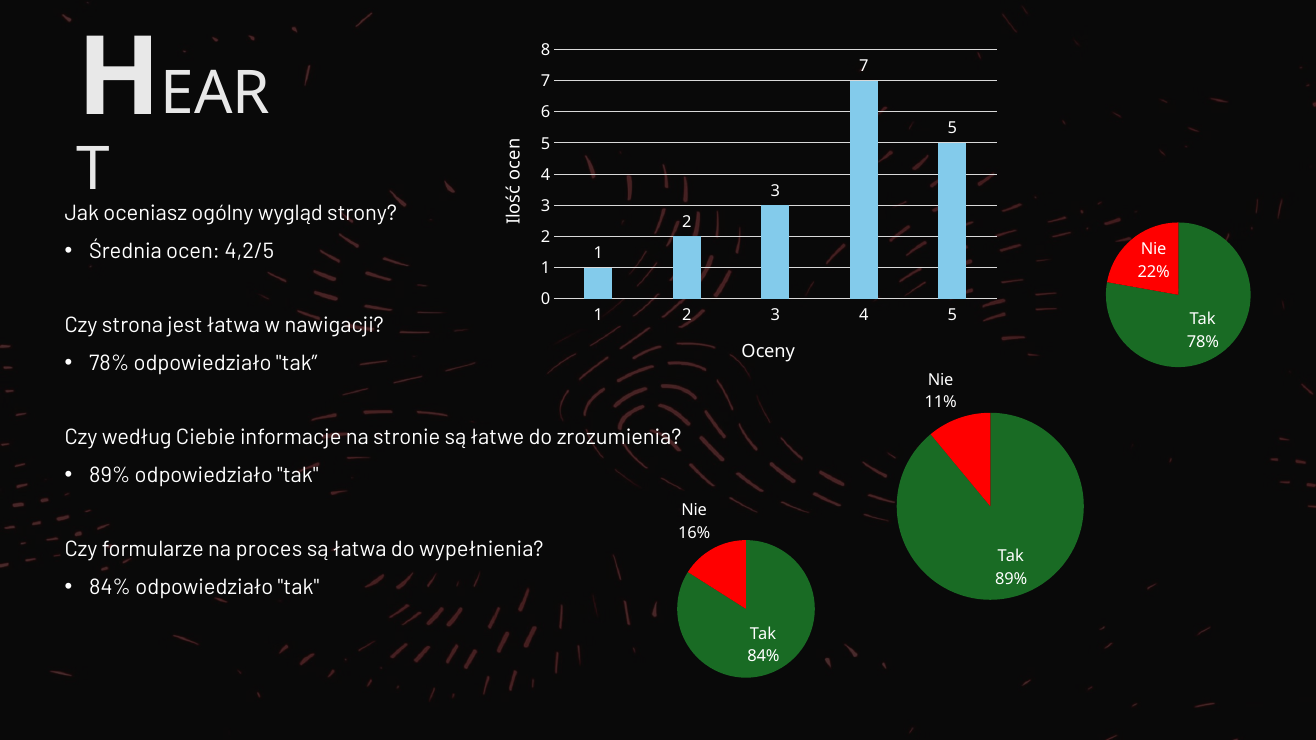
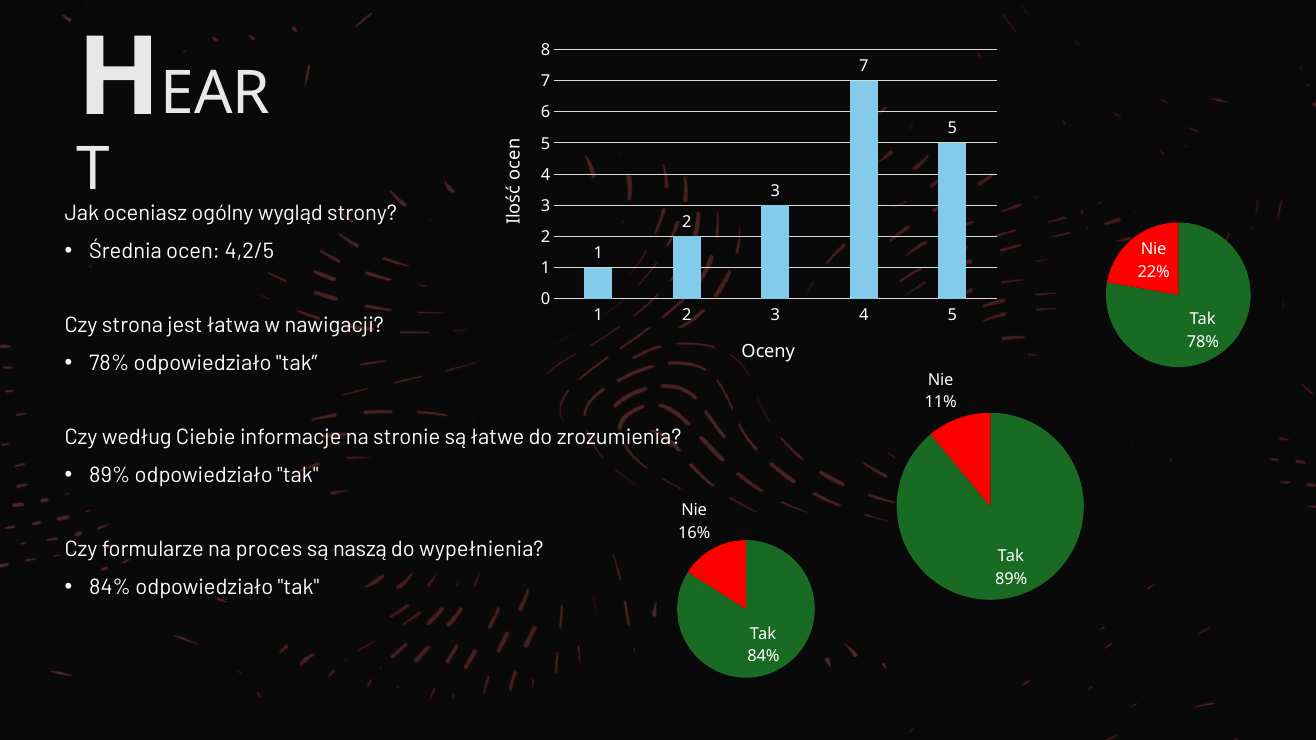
są łatwa: łatwa -> naszą (360, 550)
